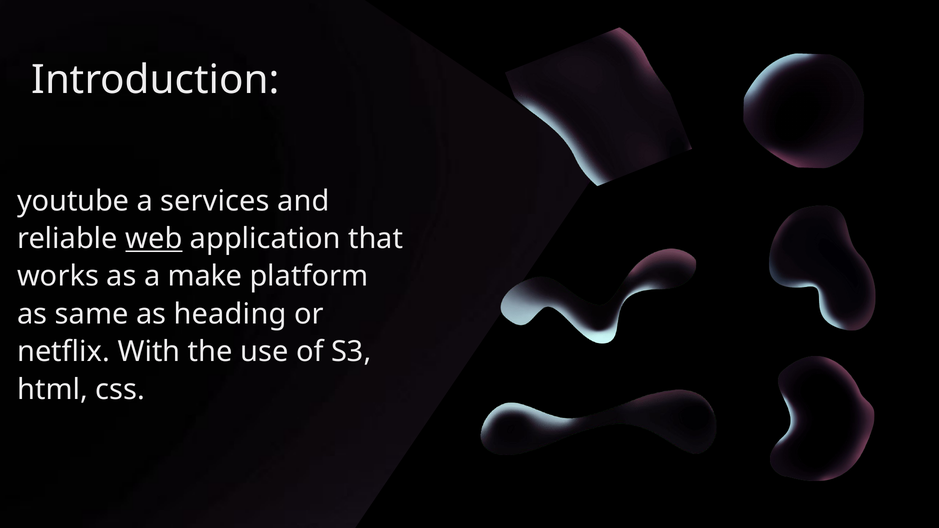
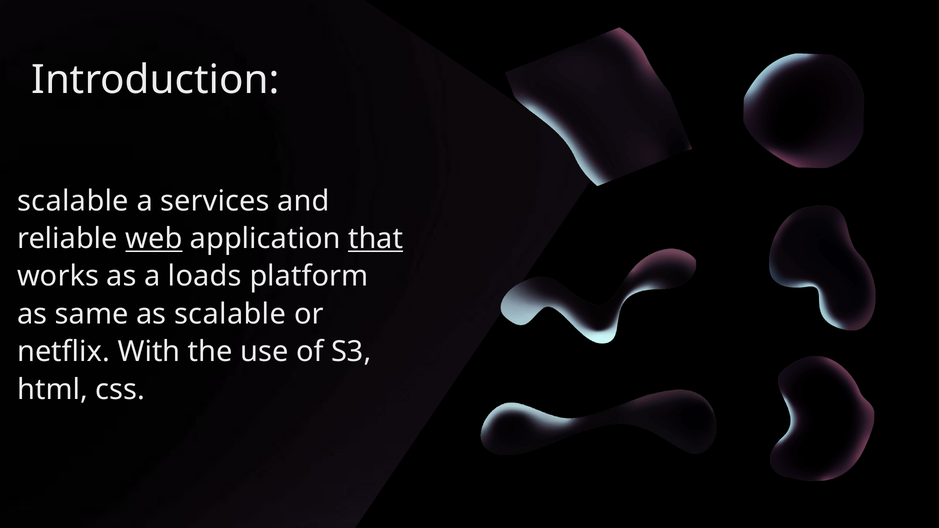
youtube: youtube -> scalable (73, 201)
that underline: none -> present (376, 239)
make: make -> loads (205, 277)
as heading: heading -> scalable (230, 314)
